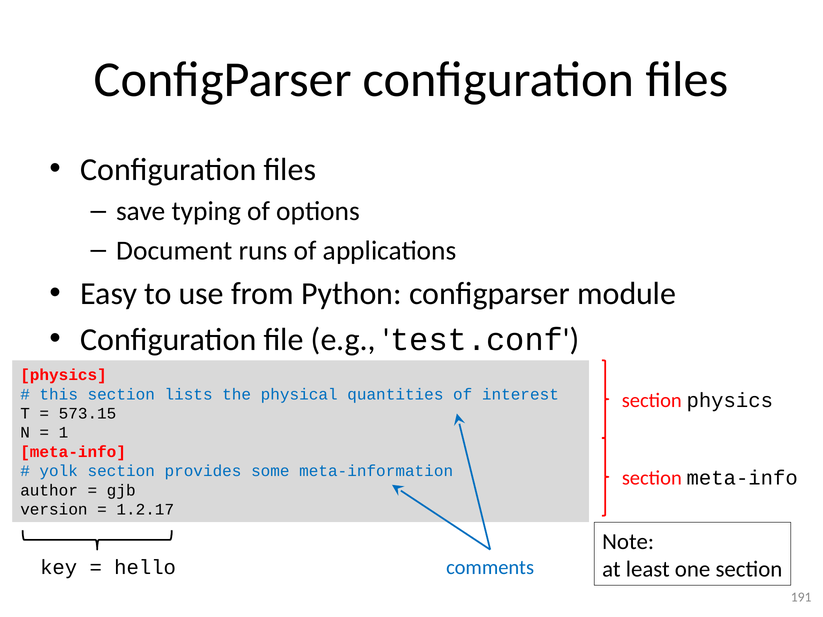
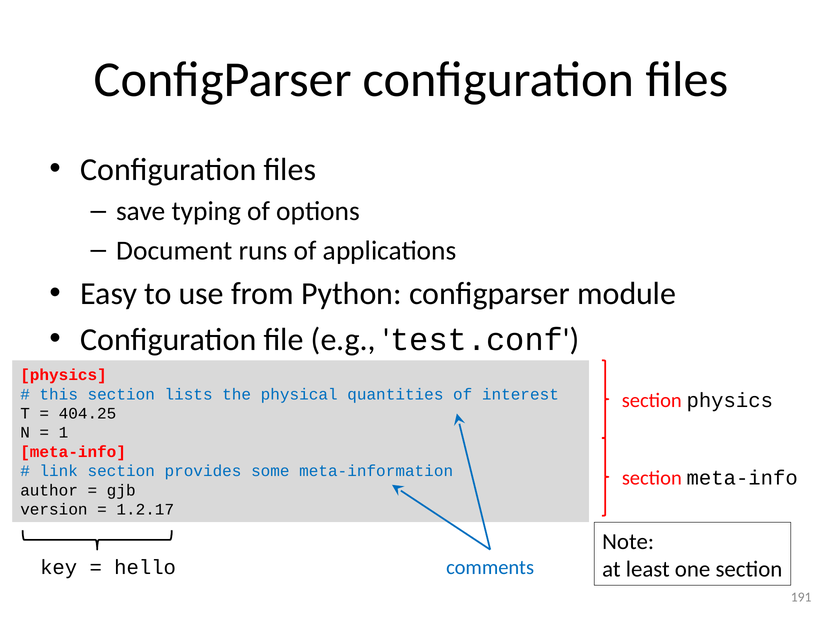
573.15: 573.15 -> 404.25 (87, 414)
yolk: yolk -> link (59, 471)
